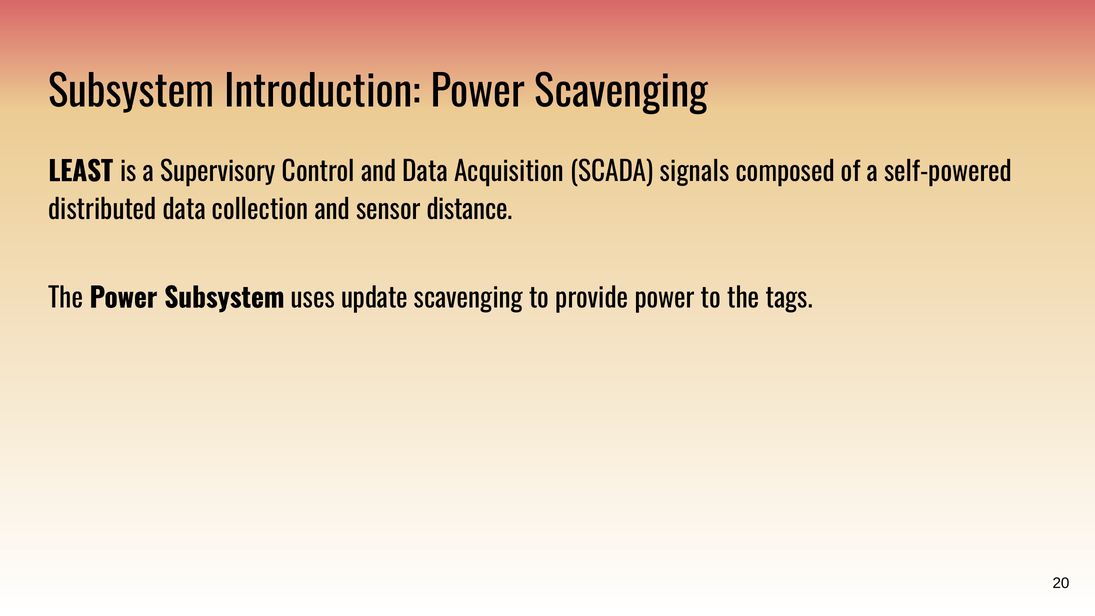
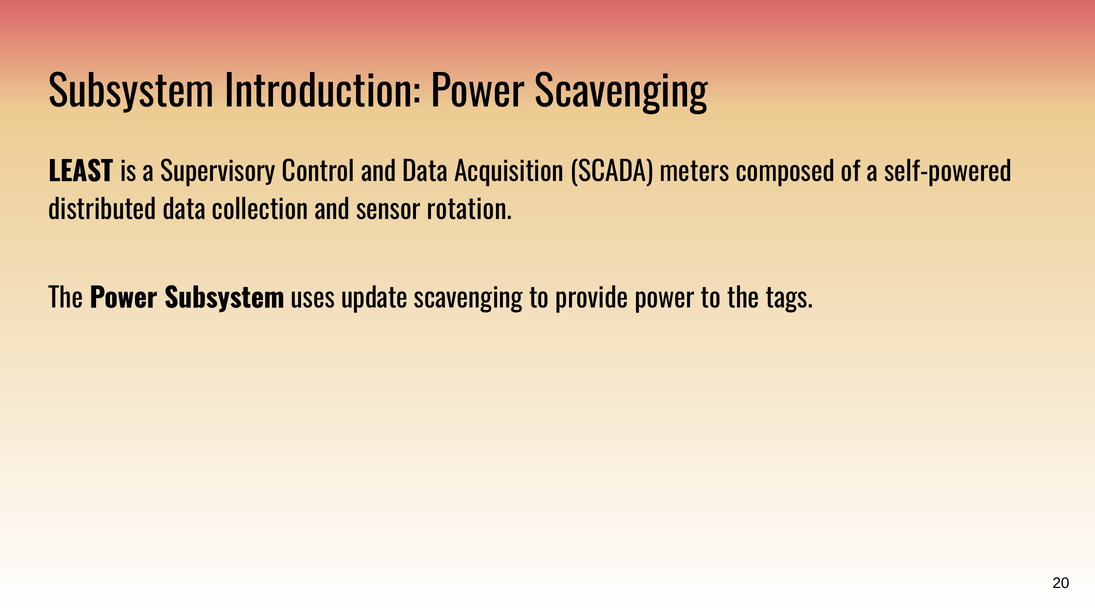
signals: signals -> meters (695, 172)
distance: distance -> rotation (469, 210)
